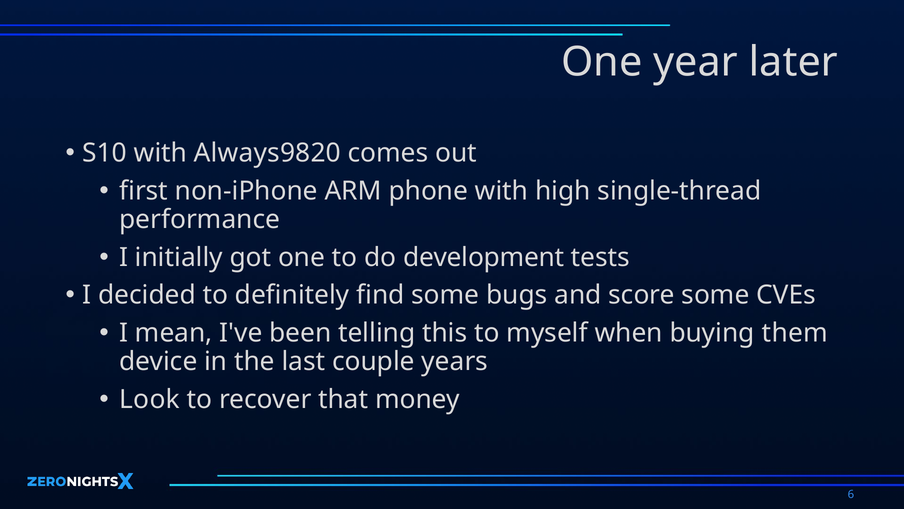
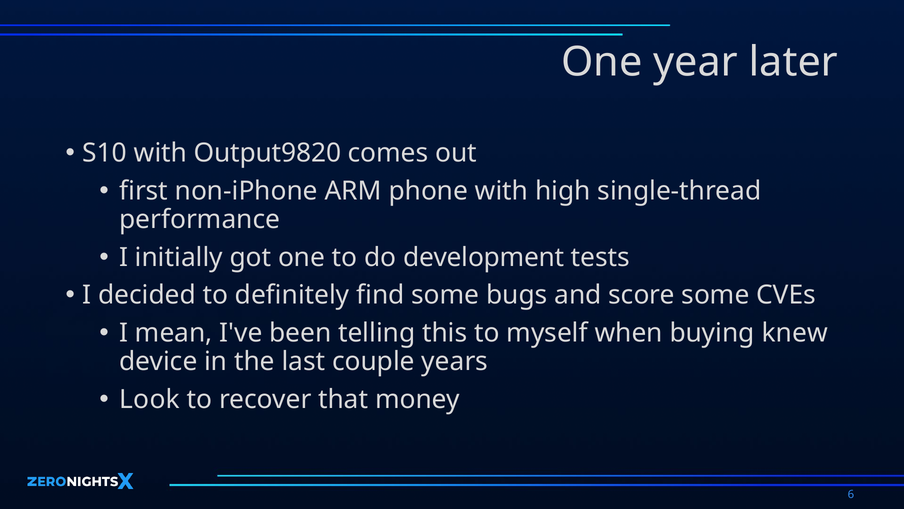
Always9820: Always9820 -> Output9820 (268, 153)
them: them -> knew (795, 333)
